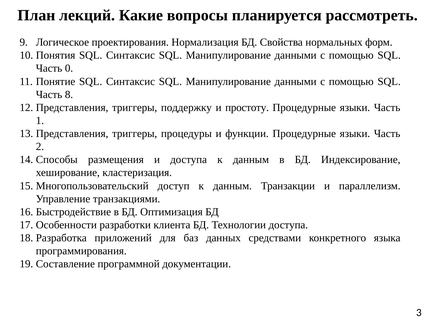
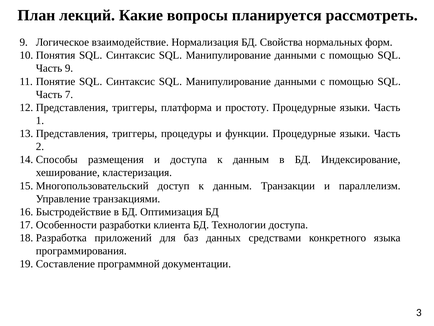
проектирования: проектирования -> взаимодействие (130, 42)
Часть 0: 0 -> 9 (69, 68)
8: 8 -> 7 (69, 94)
поддержку: поддержку -> платформа (186, 107)
